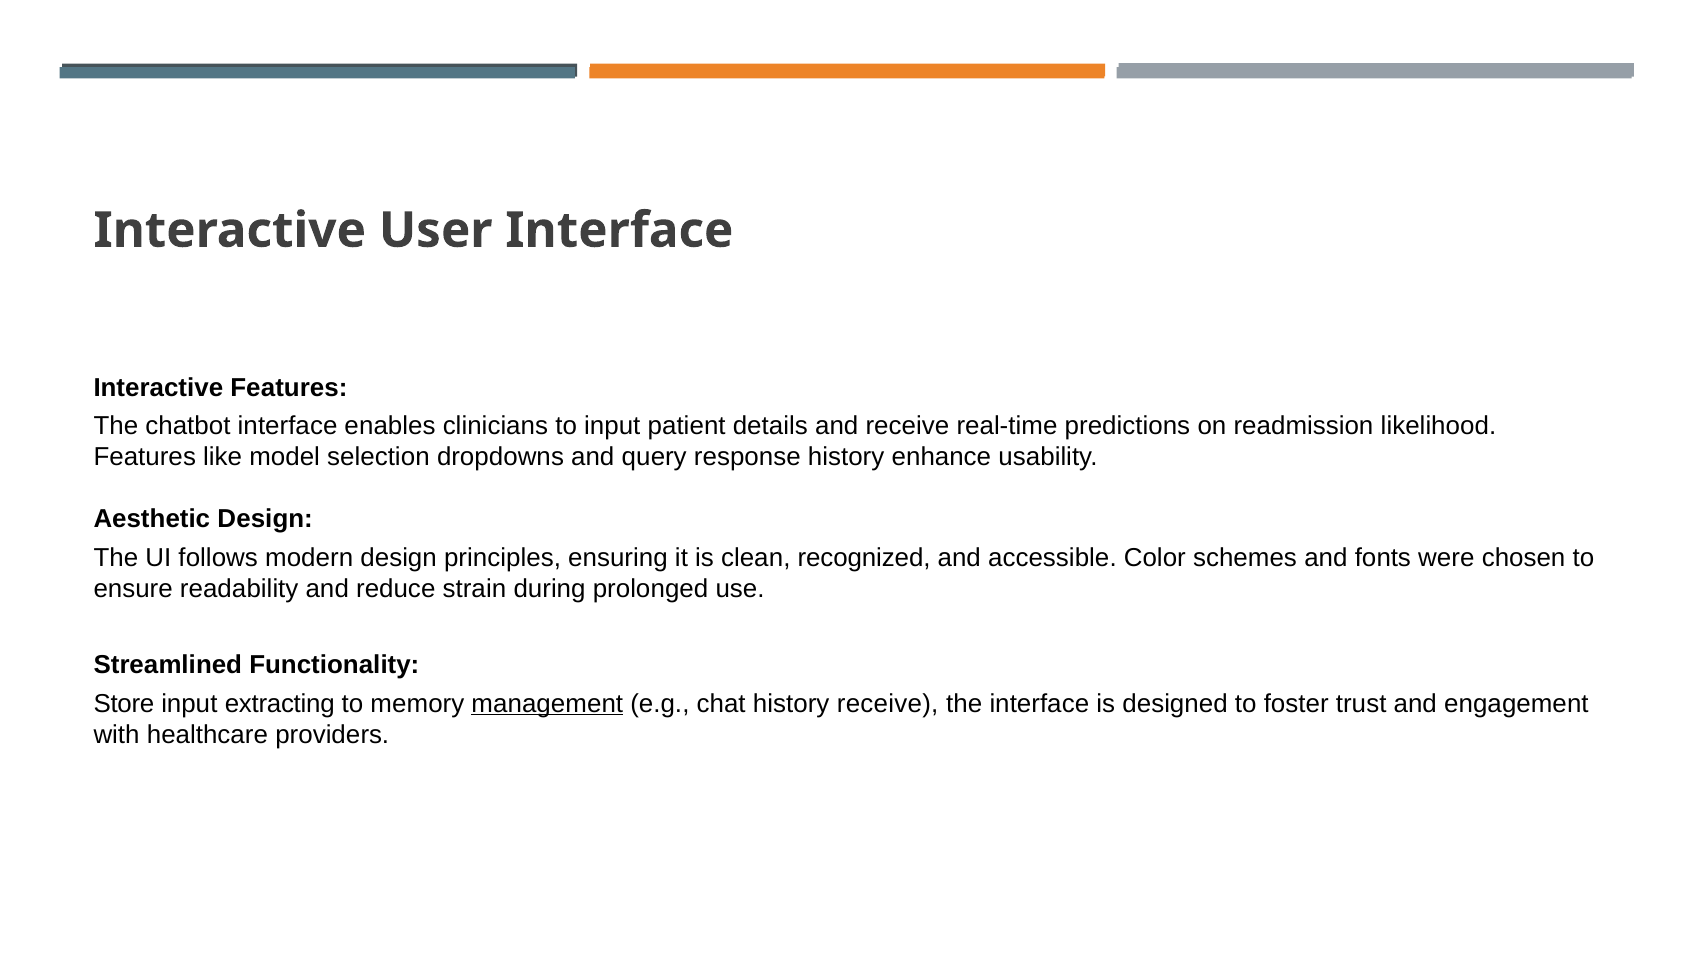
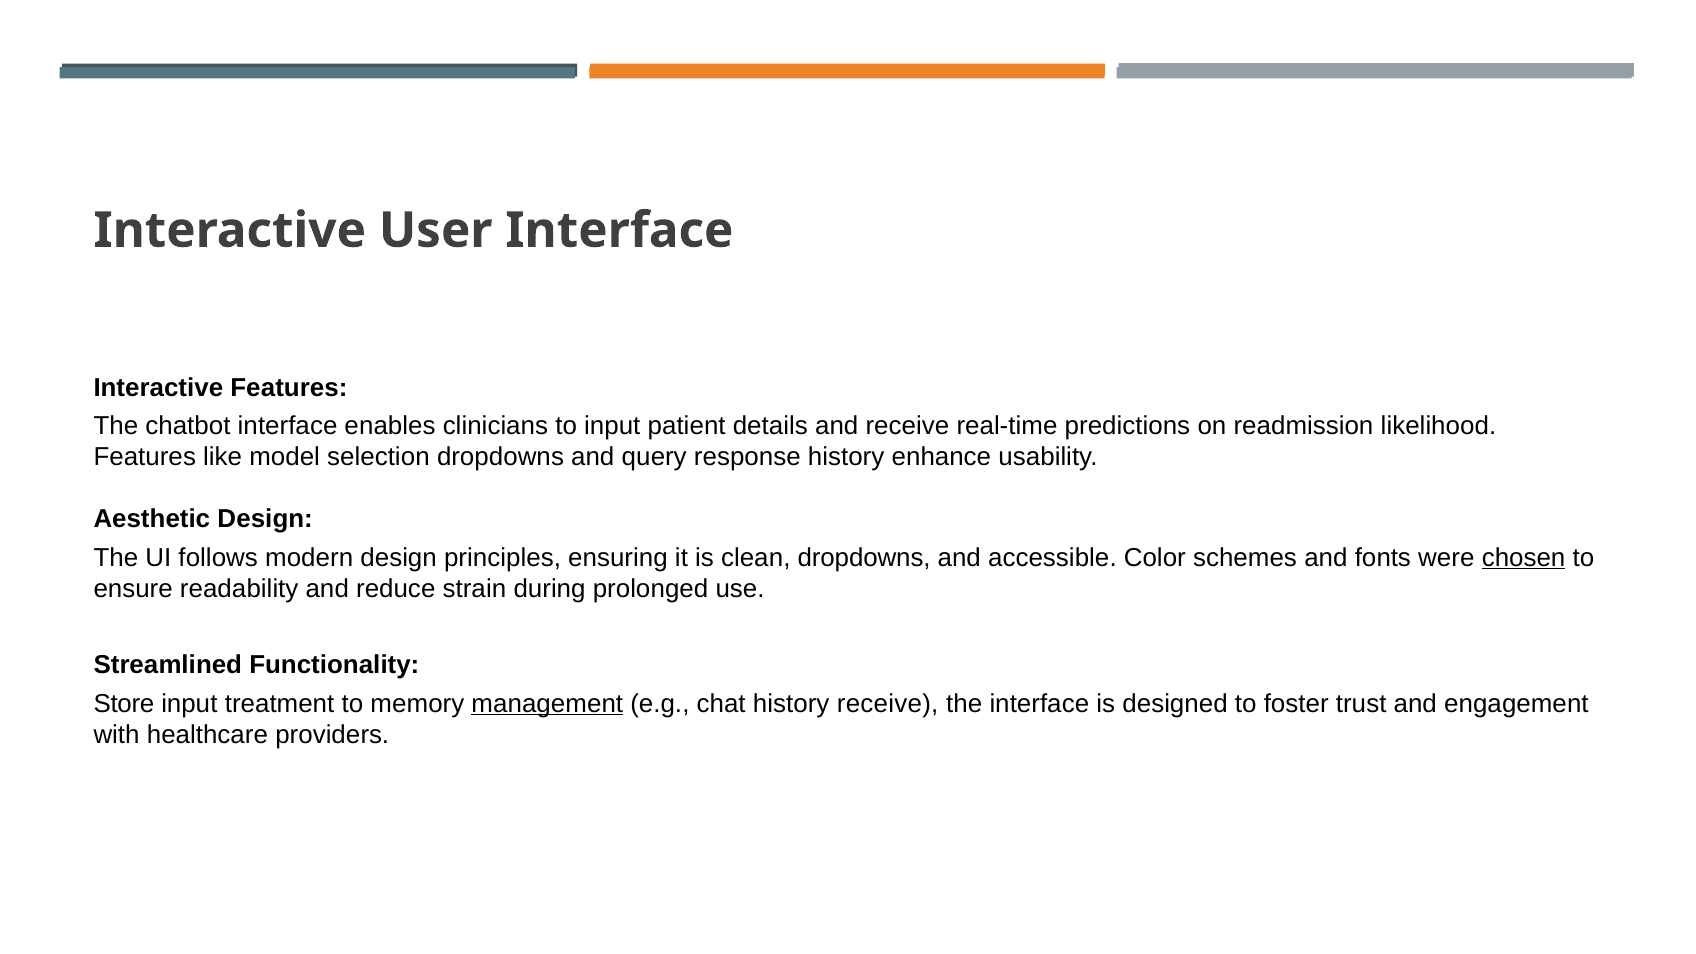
clean recognized: recognized -> dropdowns (864, 558)
chosen underline: none -> present (1524, 558)
extracting: extracting -> treatment (280, 704)
